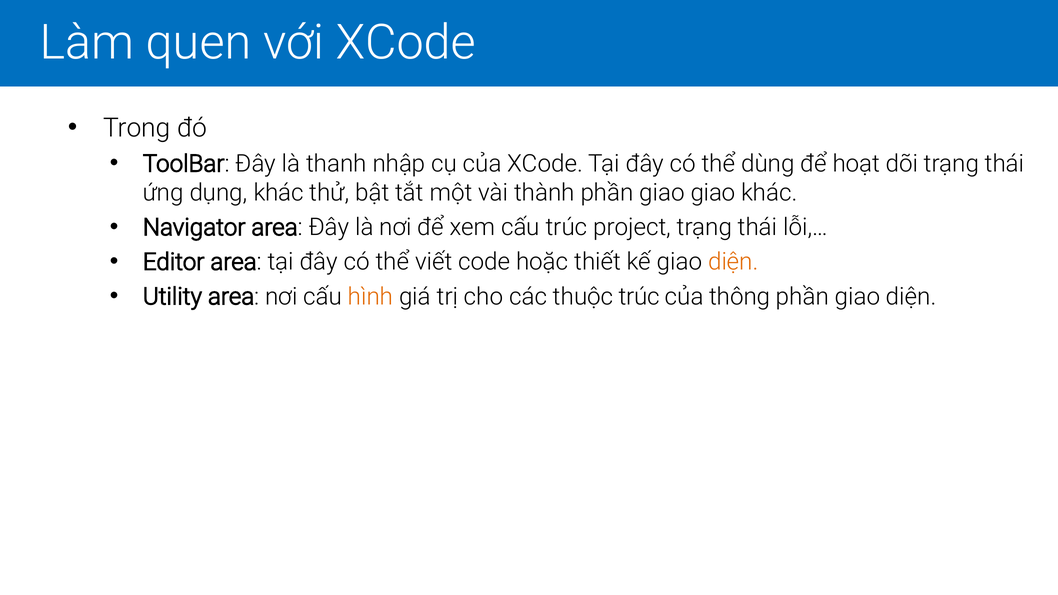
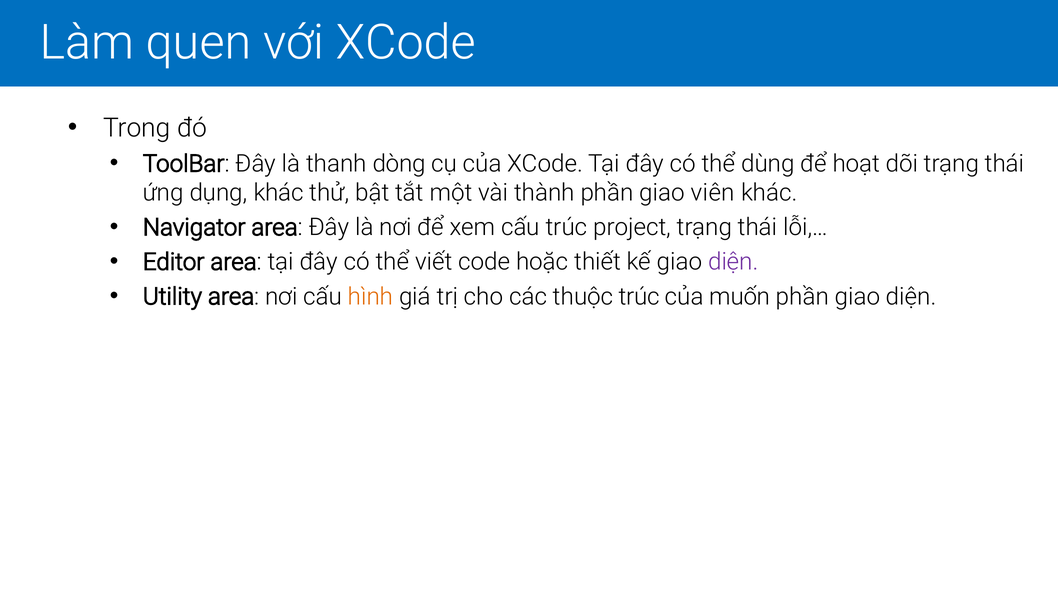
nhập: nhập -> dòng (399, 164)
giao giao: giao -> viên (713, 193)
diện colour: orange -> purple (733, 262)
thông: thông -> muốn (740, 297)
